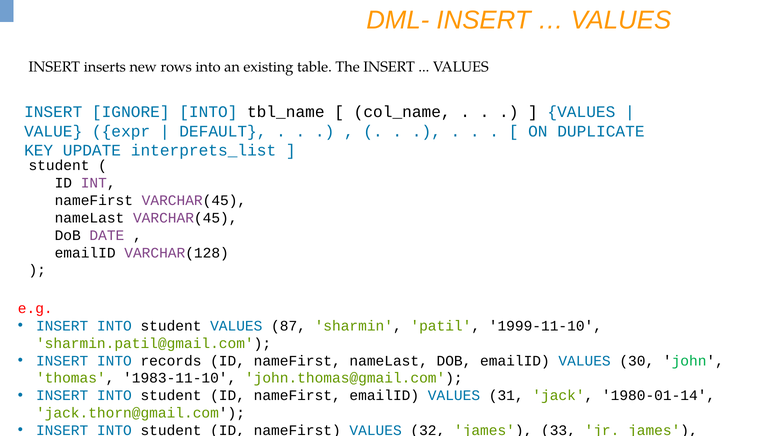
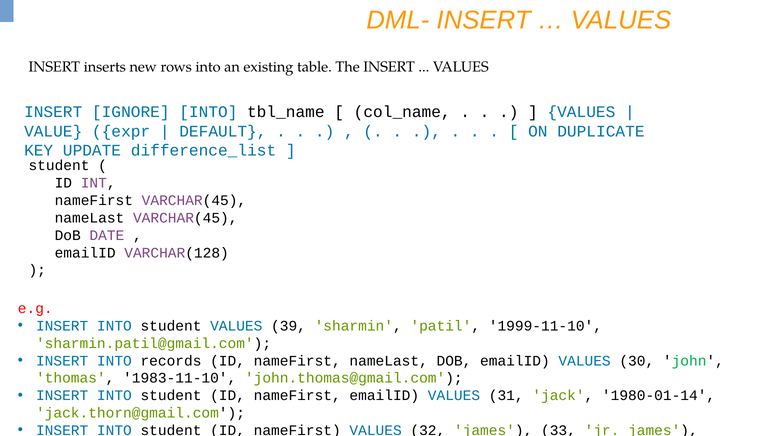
interprets_list: interprets_list -> difference_list (204, 150)
87: 87 -> 39 (289, 325)
